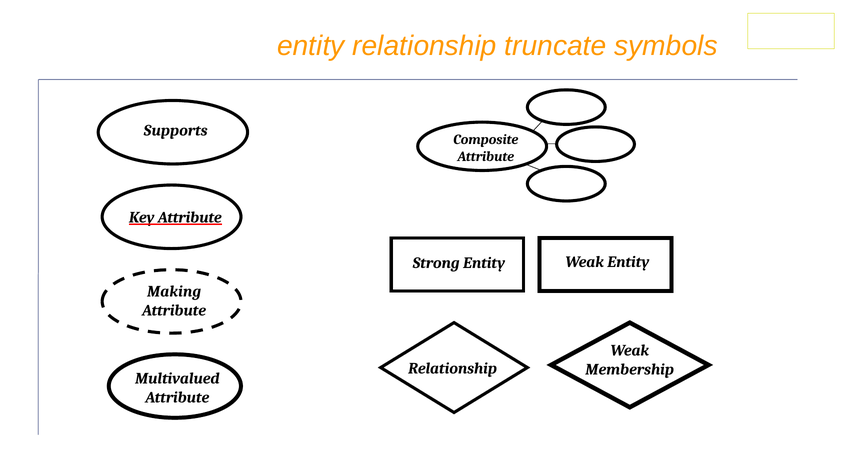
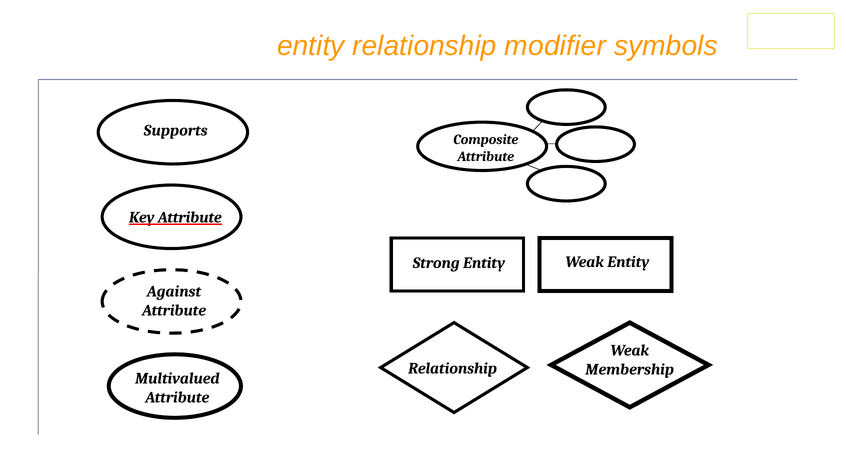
truncate: truncate -> modifier (555, 46)
Making: Making -> Against (174, 291)
